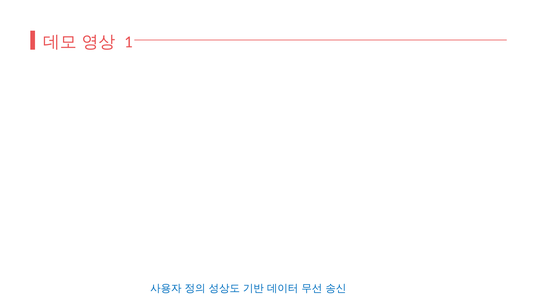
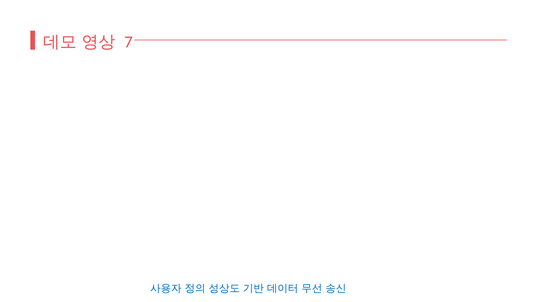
1: 1 -> 7 (128, 42)
